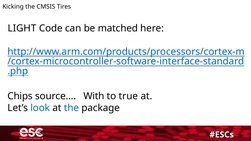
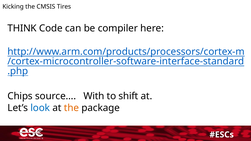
LIGHT: LIGHT -> THINK (22, 28)
matched: matched -> compiler (118, 28)
true: true -> shift (128, 96)
the colour: blue -> orange (71, 108)
